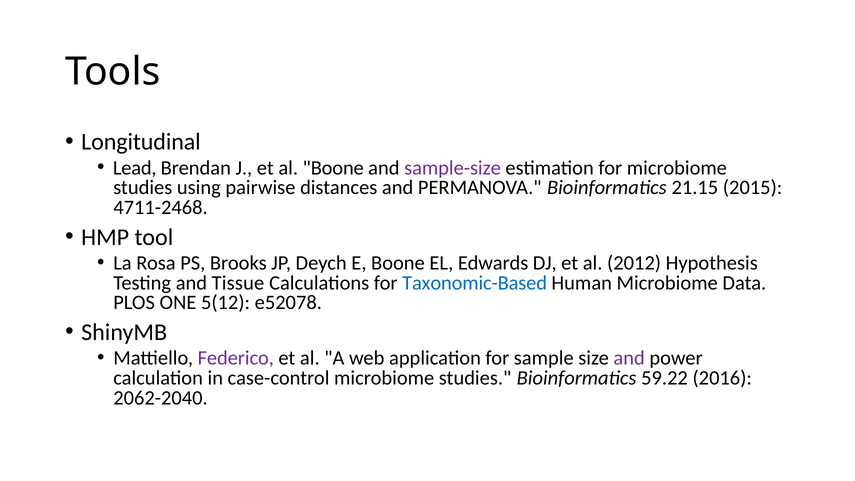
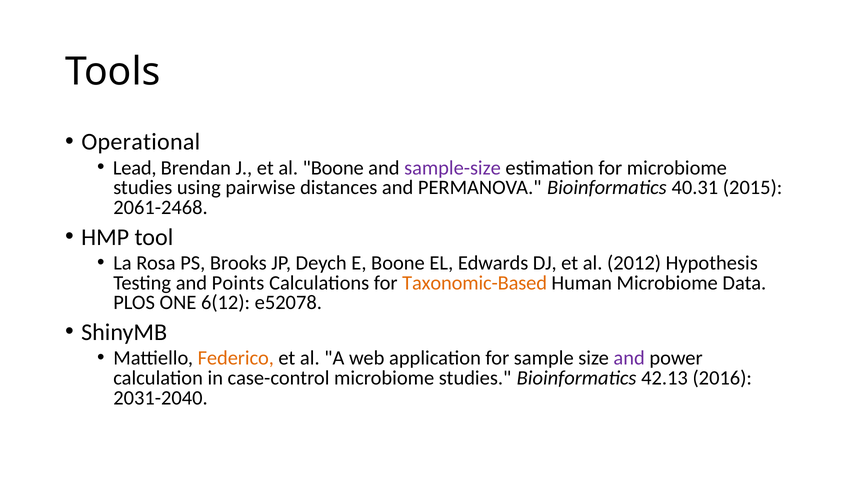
Longitudinal: Longitudinal -> Operational (141, 142)
21.15: 21.15 -> 40.31 (695, 188)
4711-2468: 4711-2468 -> 2061-2468 (160, 208)
Tissue: Tissue -> Points (238, 283)
Taxonomic-Based colour: blue -> orange (475, 283)
5(12: 5(12 -> 6(12 (226, 303)
Federico colour: purple -> orange (236, 358)
59.22: 59.22 -> 42.13 (665, 378)
2062-2040: 2062-2040 -> 2031-2040 (160, 398)
